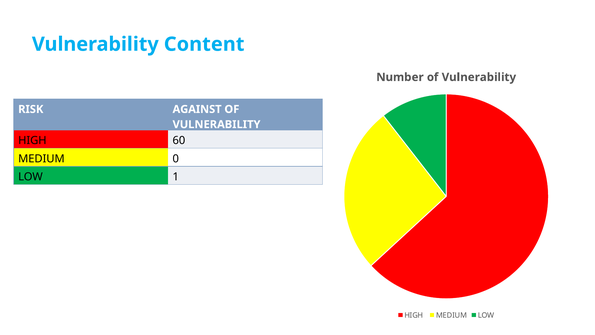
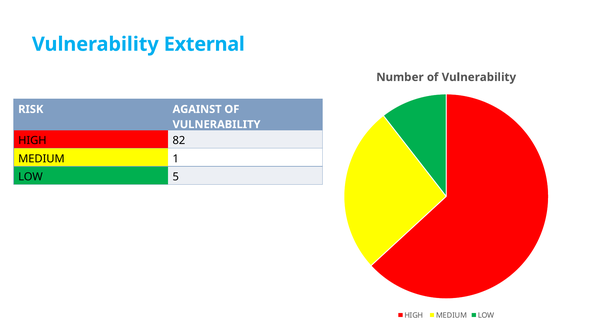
Content: Content -> External (204, 44)
60: 60 -> 82 (179, 140)
0: 0 -> 1 (176, 159)
1: 1 -> 5 (176, 177)
